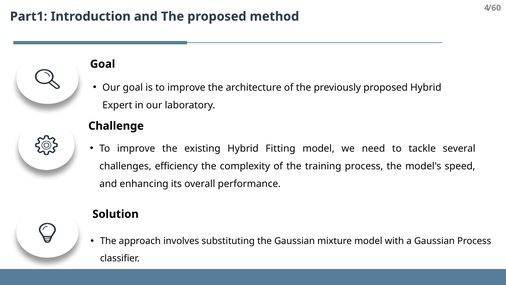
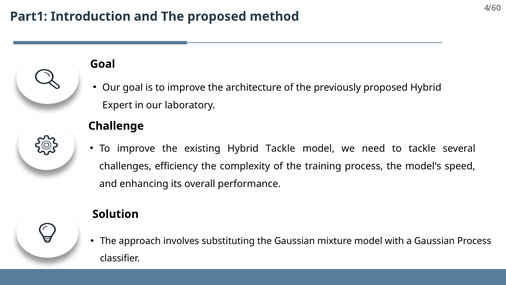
Hybrid Fitting: Fitting -> Tackle (281, 148)
